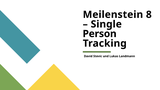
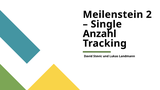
8: 8 -> 2 (149, 15)
Person: Person -> Anzahl (100, 34)
